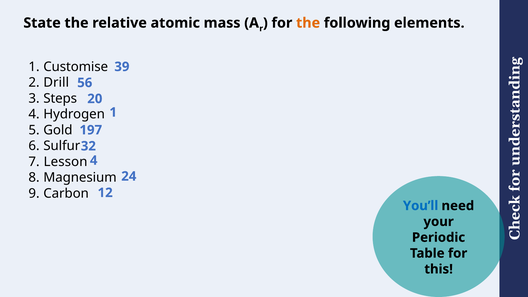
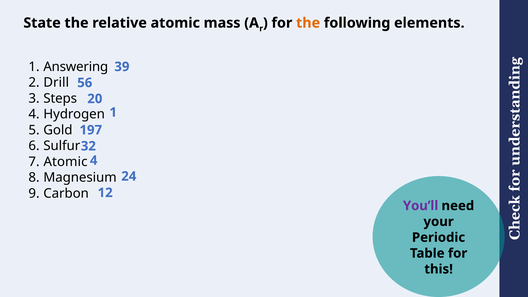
Customise: Customise -> Answering (76, 67)
Lesson: Lesson -> Atomic (66, 162)
You’ll colour: blue -> purple (421, 206)
